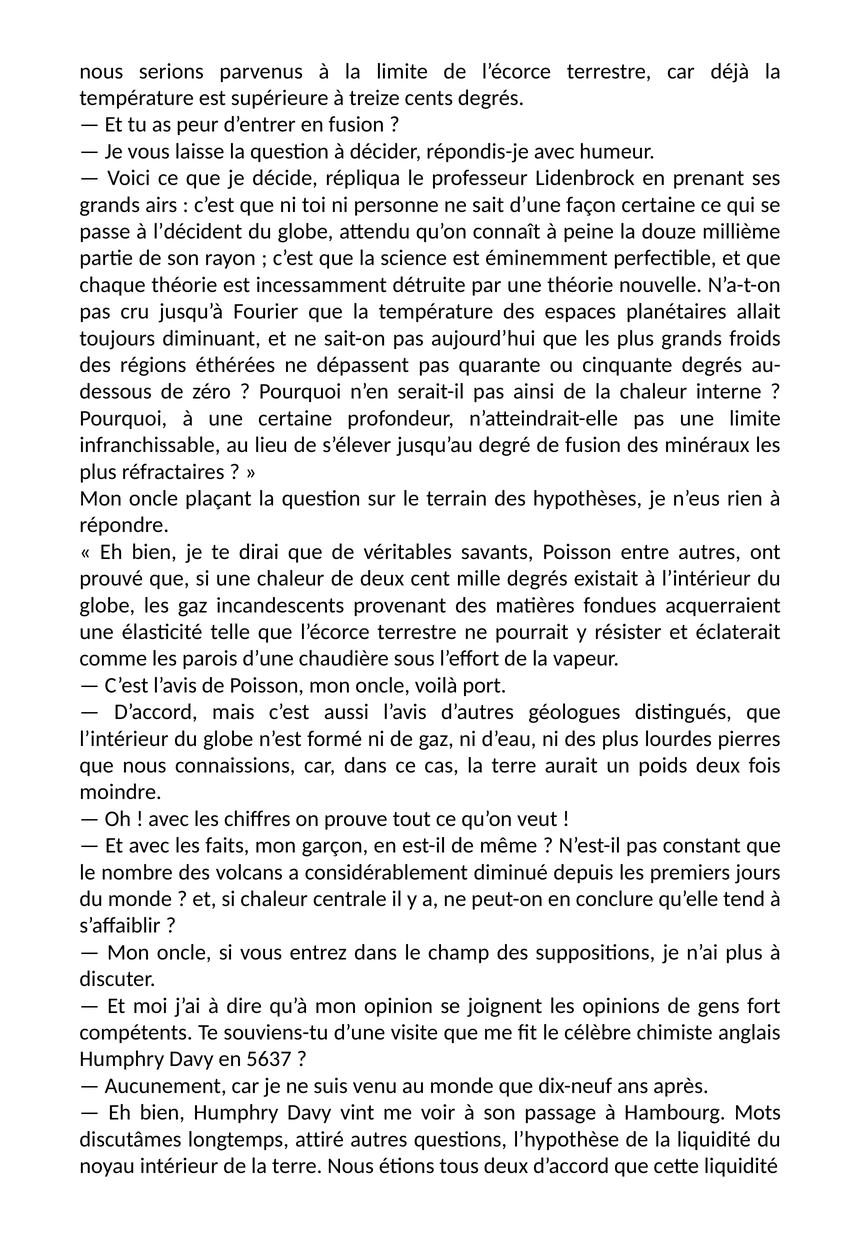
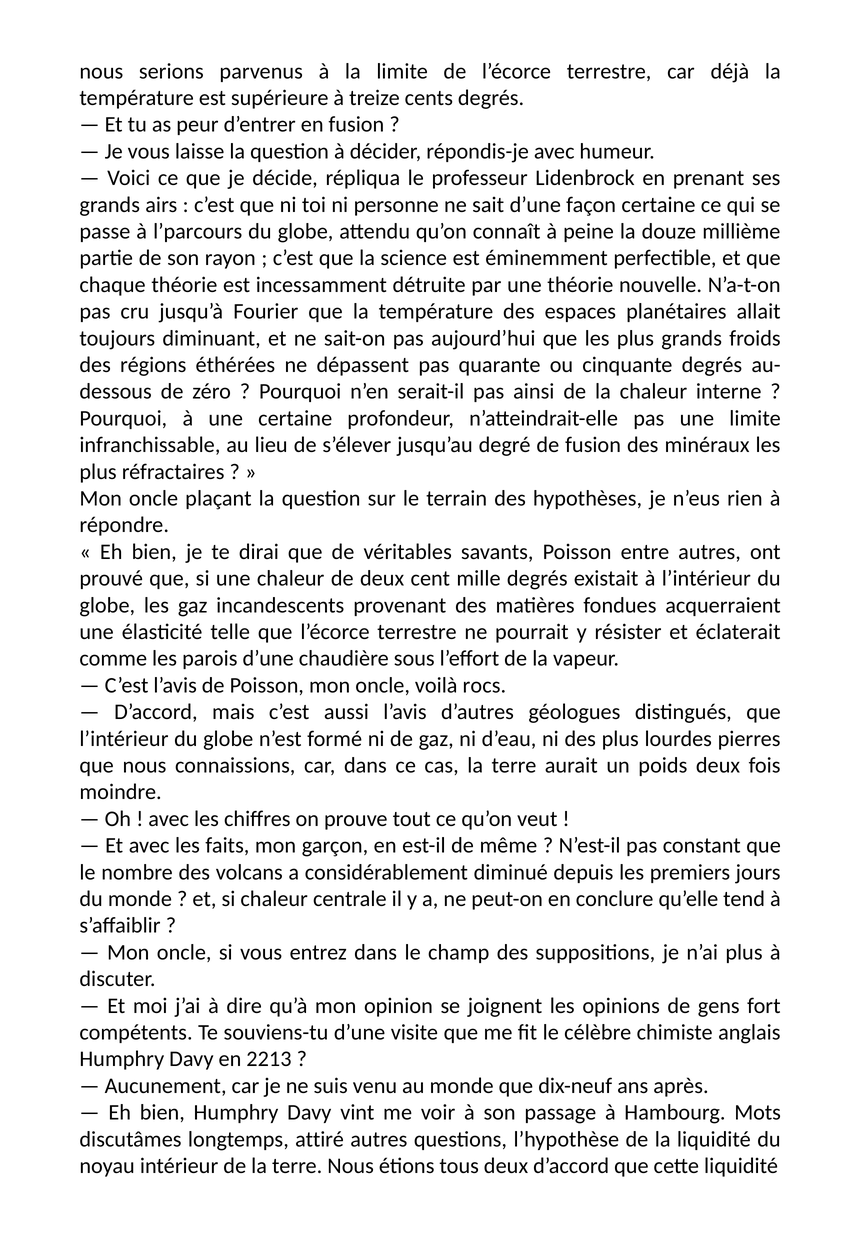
l’décident: l’décident -> l’parcours (198, 231)
port: port -> rocs (484, 685)
5637: 5637 -> 2213 (269, 1059)
